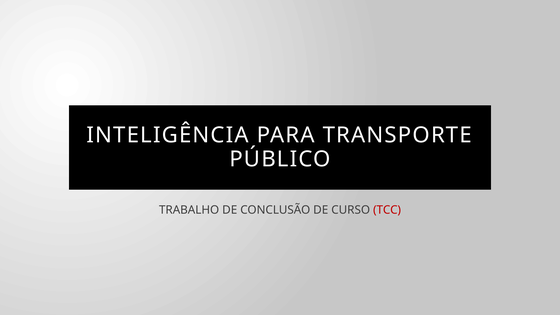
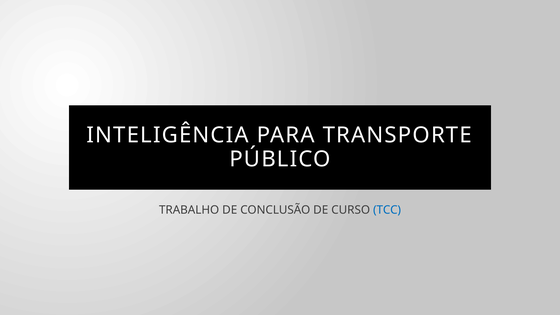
TCC colour: red -> blue (387, 210)
